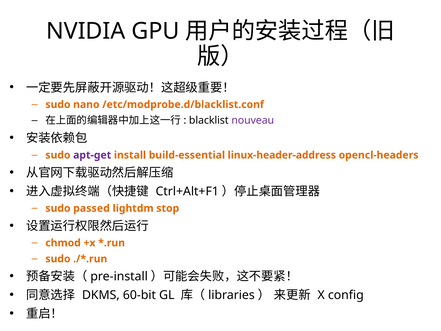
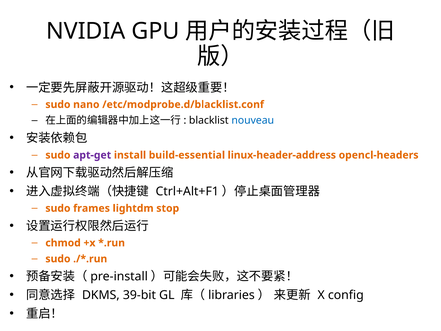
nouveau colour: purple -> blue (253, 120)
passed: passed -> frames (92, 208)
60-bit: 60-bit -> 39-bit (139, 295)
